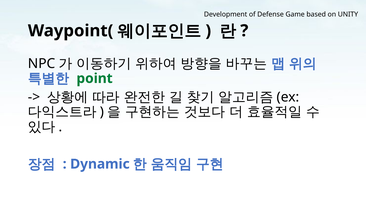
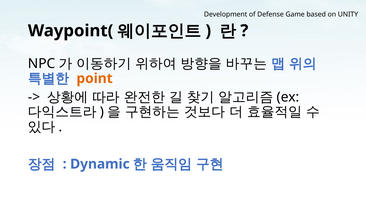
point colour: green -> orange (95, 78)
